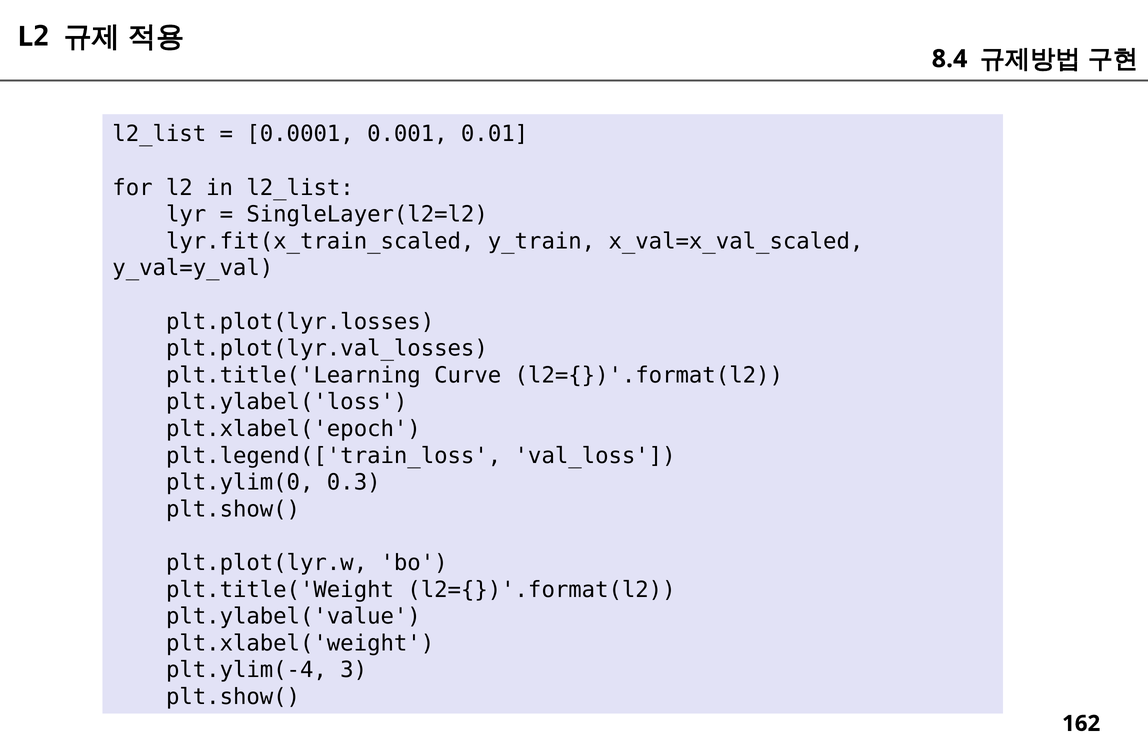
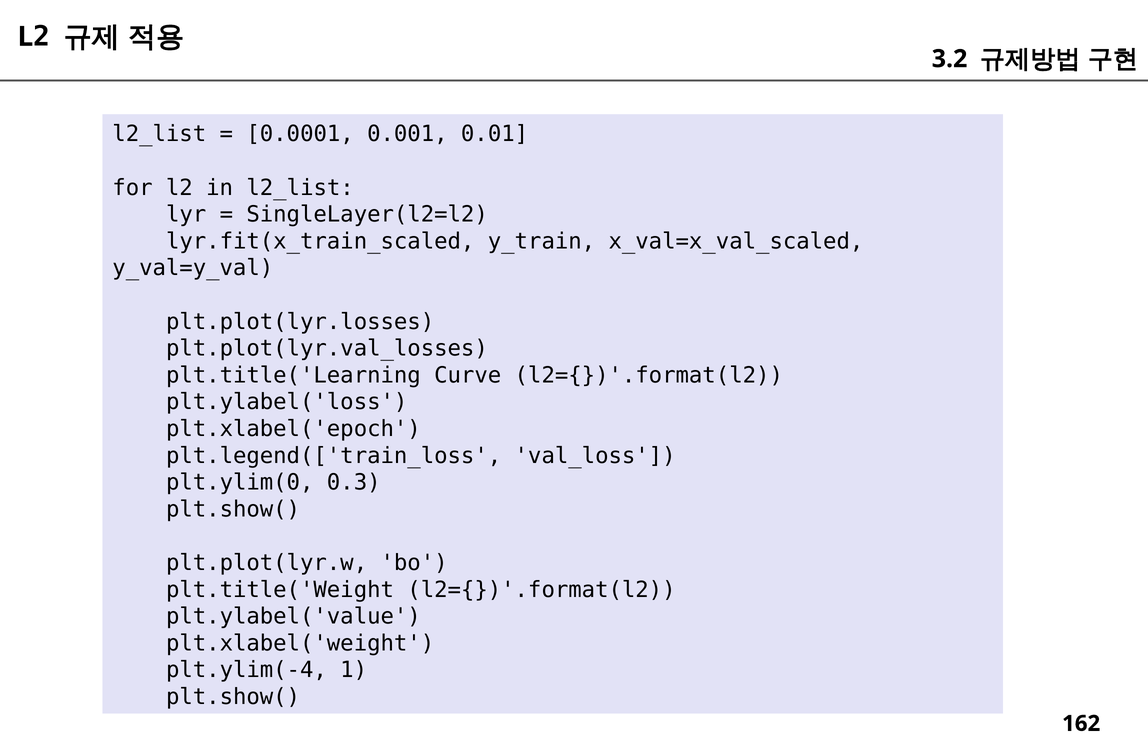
8.4: 8.4 -> 3.2 (950, 59)
3: 3 -> 1 (354, 670)
